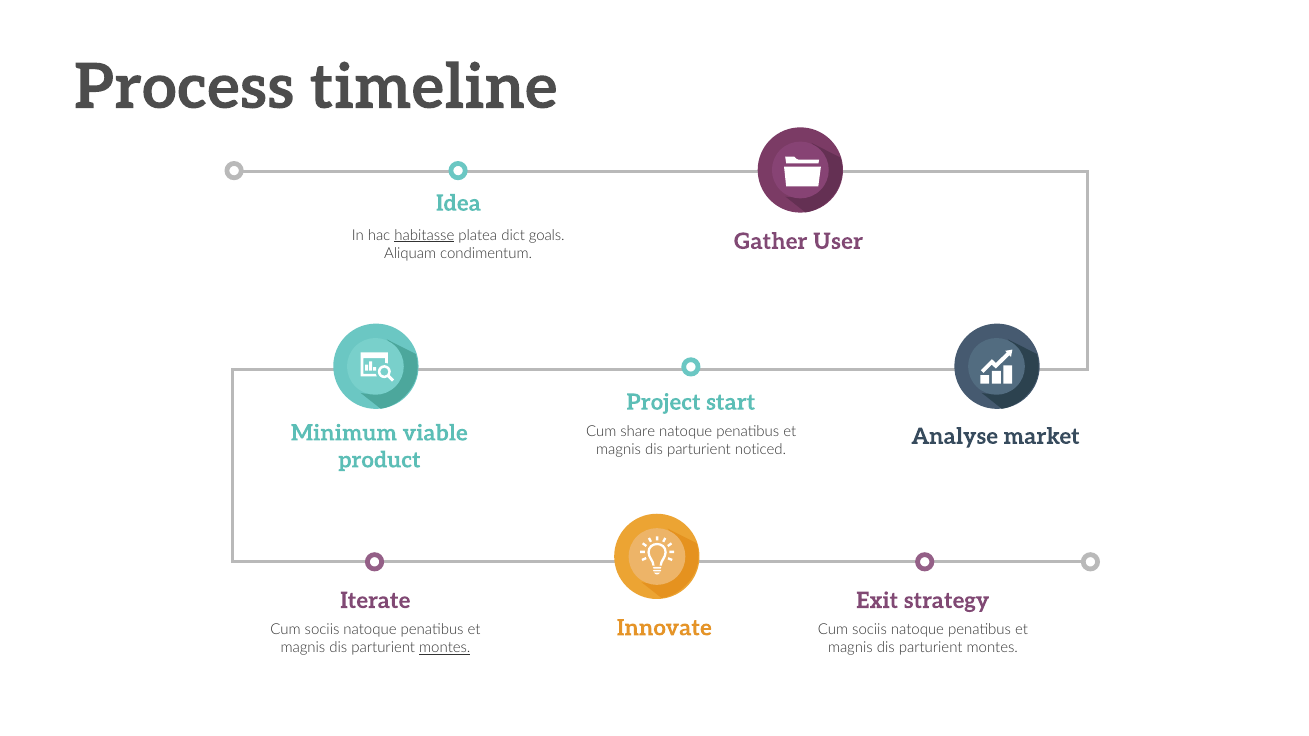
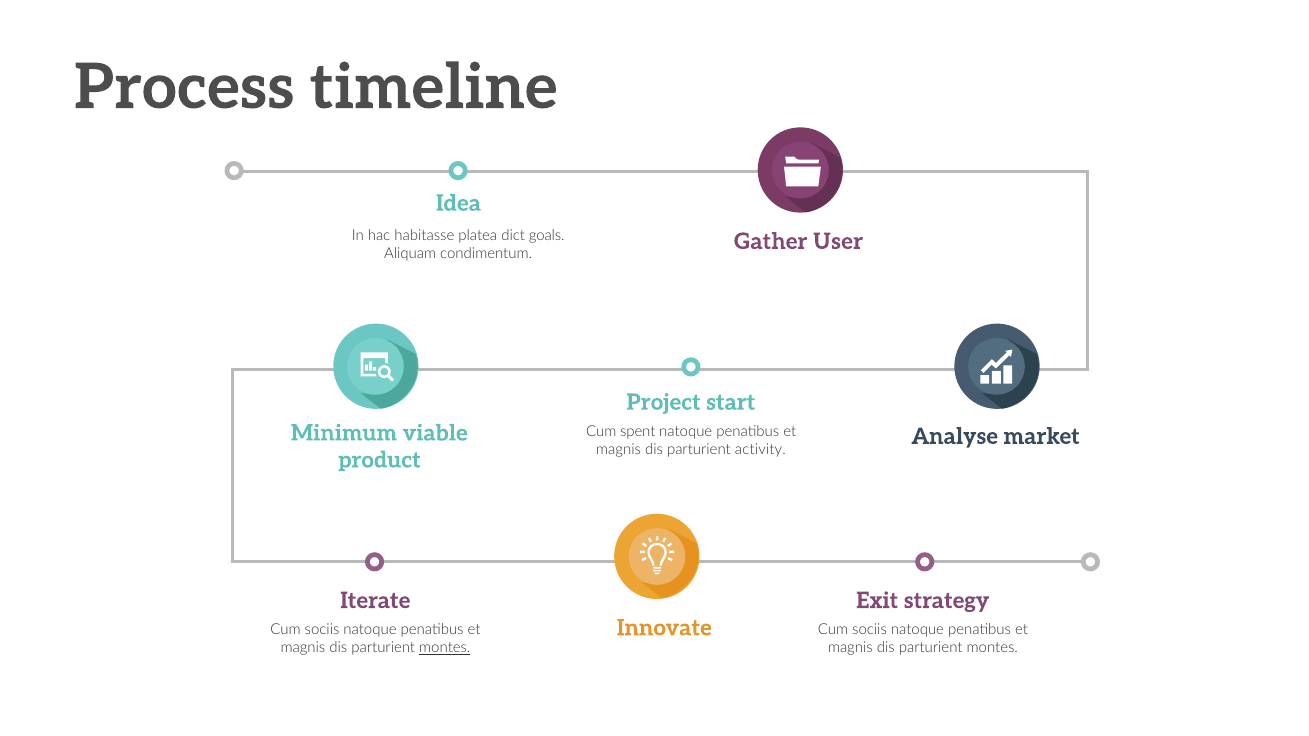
habitasse underline: present -> none (424, 235)
share: share -> spent (638, 432)
noticed: noticed -> activity (760, 450)
